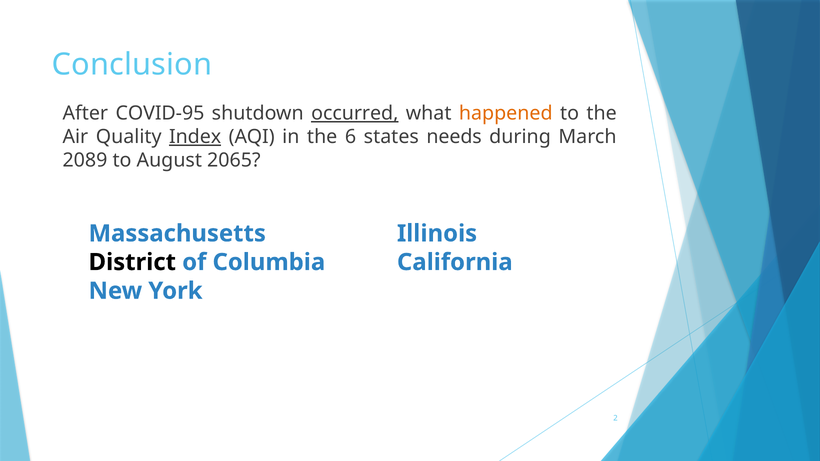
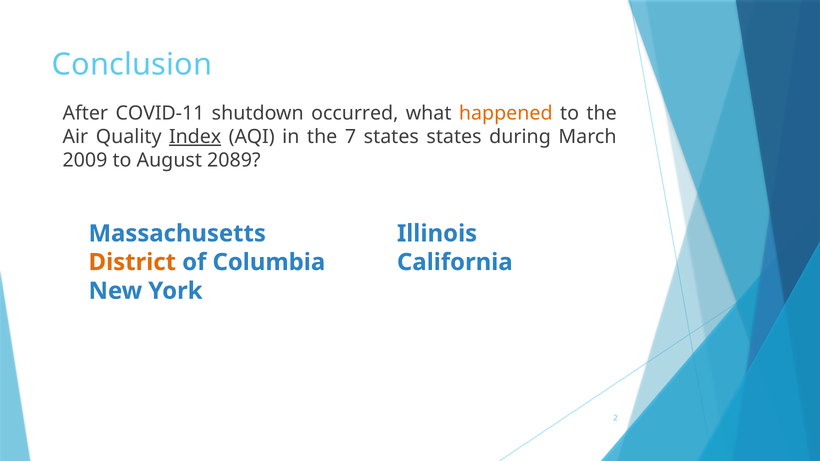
COVID-95: COVID-95 -> COVID-11 (160, 113)
occurred underline: present -> none (355, 113)
6: 6 -> 7 (351, 137)
states needs: needs -> states (454, 137)
2089: 2089 -> 2009 (85, 160)
2065: 2065 -> 2089 (234, 160)
District colour: black -> orange (132, 262)
